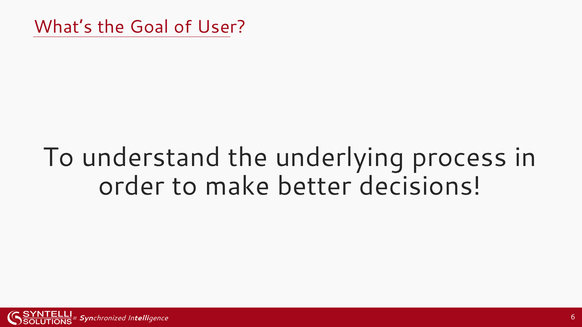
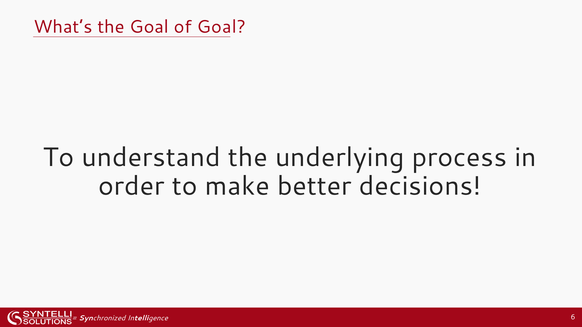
of User: User -> Goal (222, 27)
